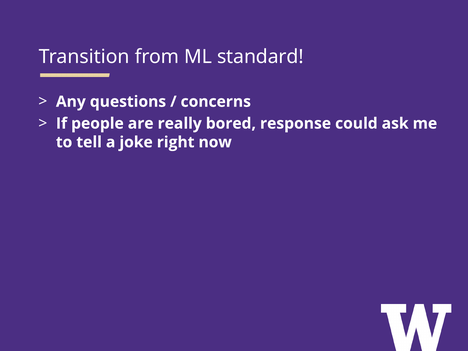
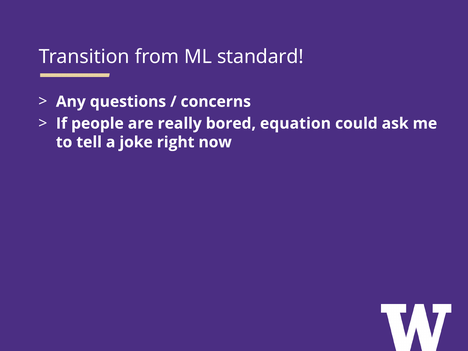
response: response -> equation (295, 123)
